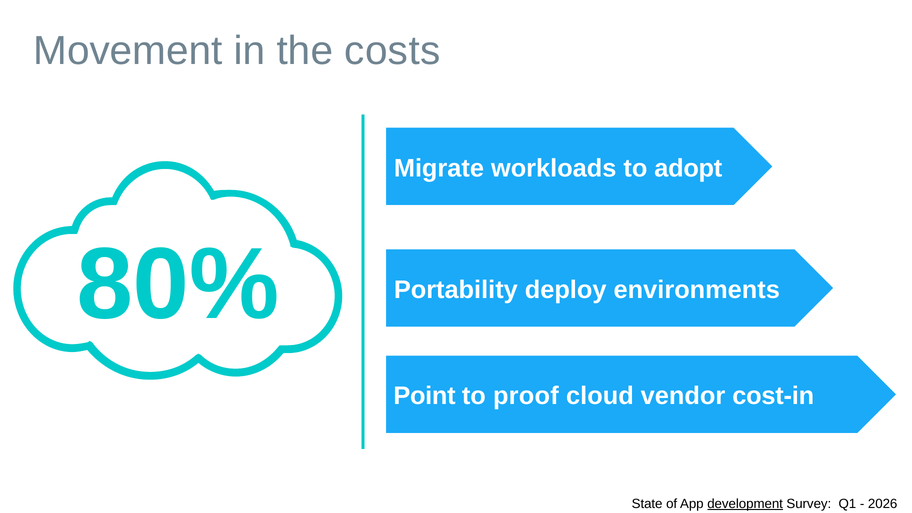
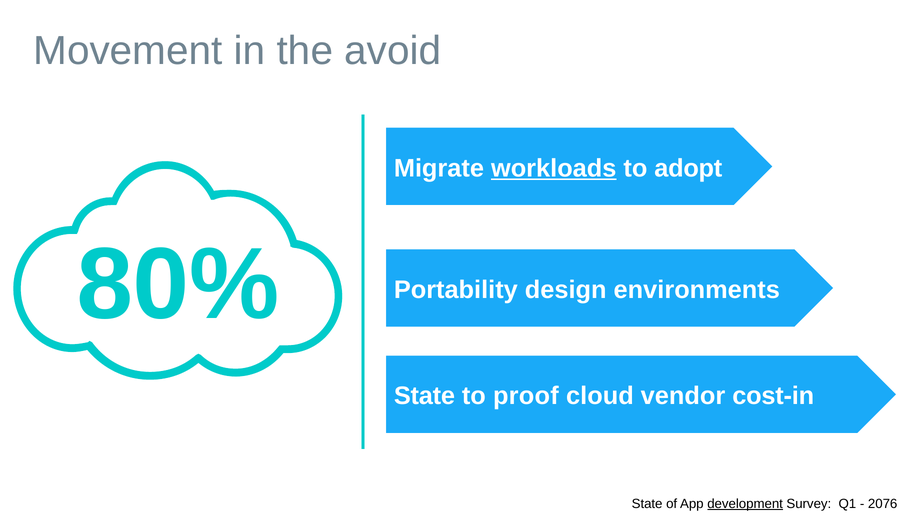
costs: costs -> avoid (393, 51)
workloads underline: none -> present (554, 168)
deploy: deploy -> design (566, 290)
Point: Point -> State (424, 396)
2026: 2026 -> 2076 (883, 504)
